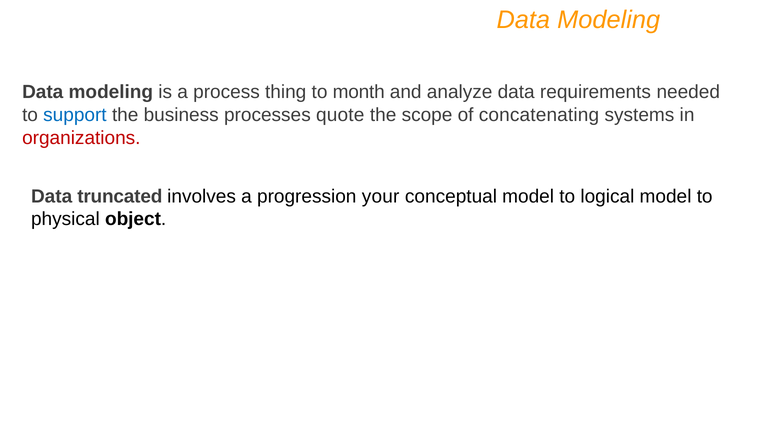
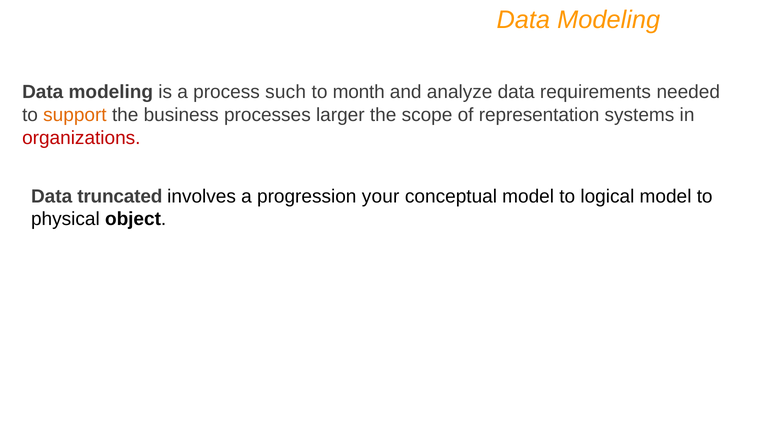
thing: thing -> such (286, 92)
support colour: blue -> orange (75, 115)
quote: quote -> larger (340, 115)
concatenating: concatenating -> representation (539, 115)
